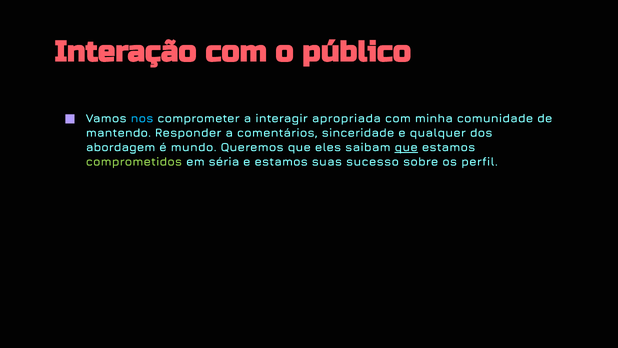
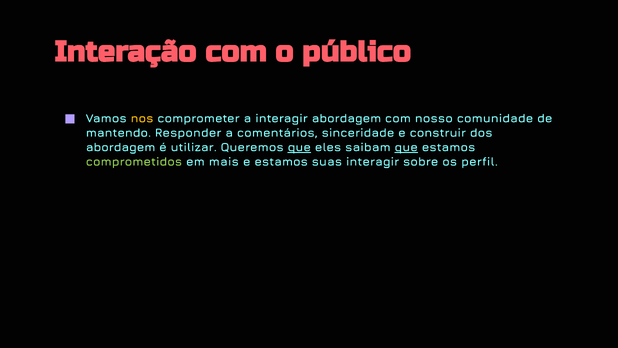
nos colour: light blue -> yellow (142, 118)
interagir apropriada: apropriada -> abordagem (346, 118)
minha: minha -> nosso (434, 118)
qualquer: qualquer -> construir (438, 133)
mundo: mundo -> utilizar (194, 147)
que underline: none -> present (299, 147)
séria: séria -> mais (224, 162)
suas sucesso: sucesso -> interagir (373, 162)
